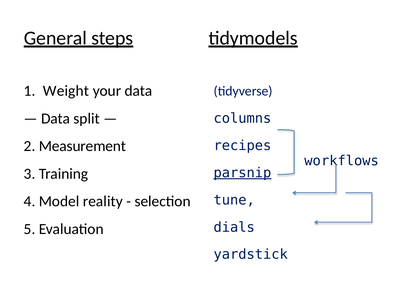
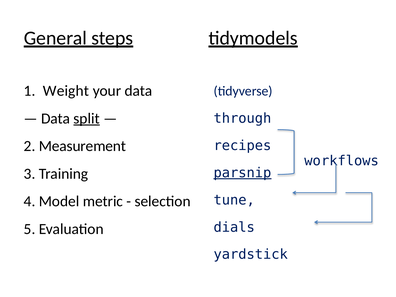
split underline: none -> present (87, 118)
columns: columns -> through (243, 118)
reality: reality -> metric (103, 201)
